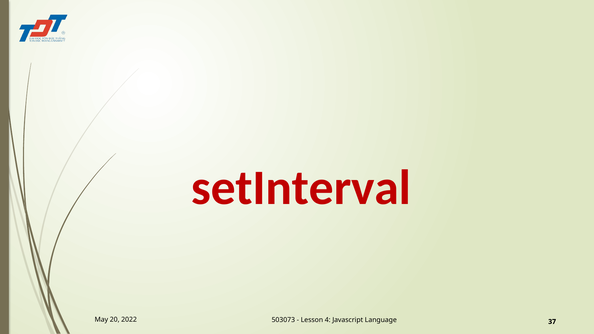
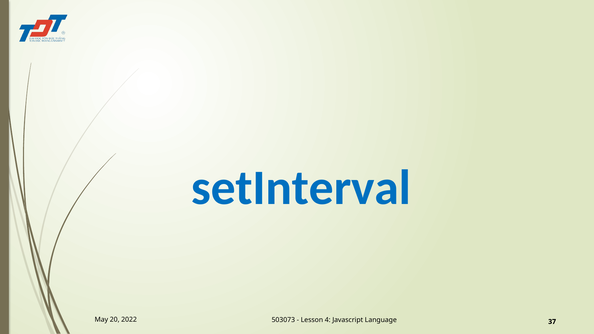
setInterval colour: red -> blue (301, 188)
